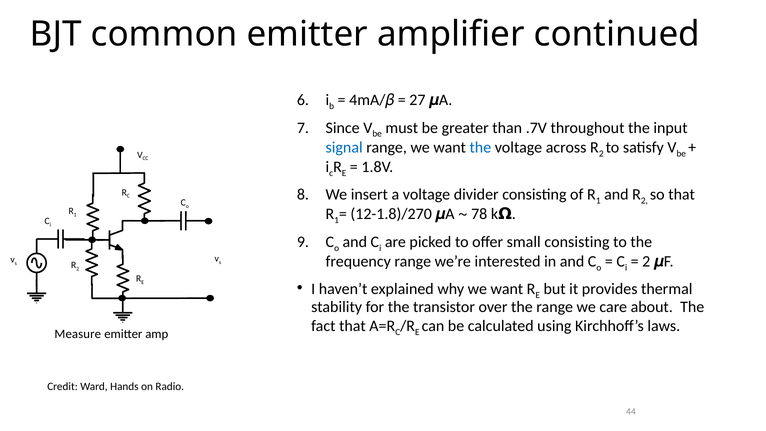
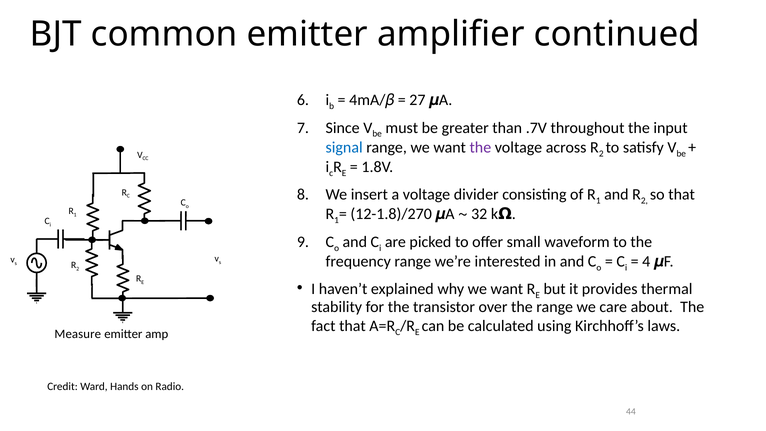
the colour: blue -> purple (480, 147)
78: 78 -> 32 (479, 214)
small consisting: consisting -> waveform (577, 242)
2: 2 -> 4 (646, 261)
